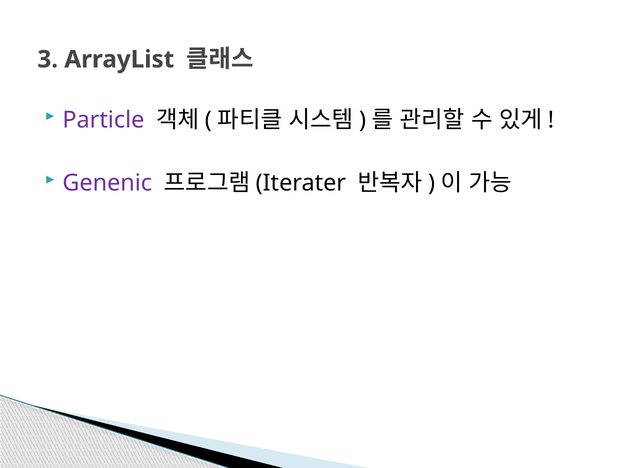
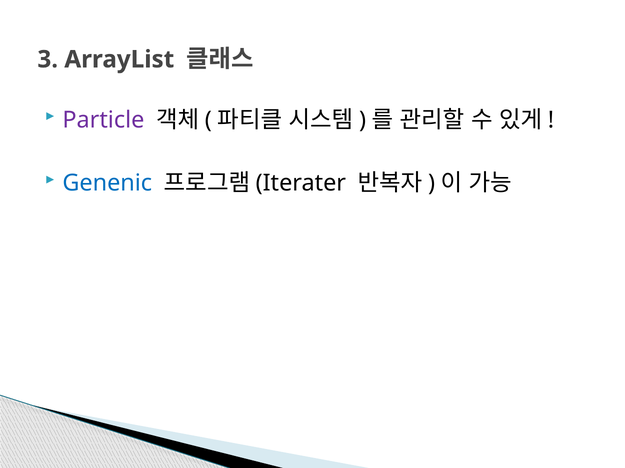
Genenic colour: purple -> blue (107, 183)
